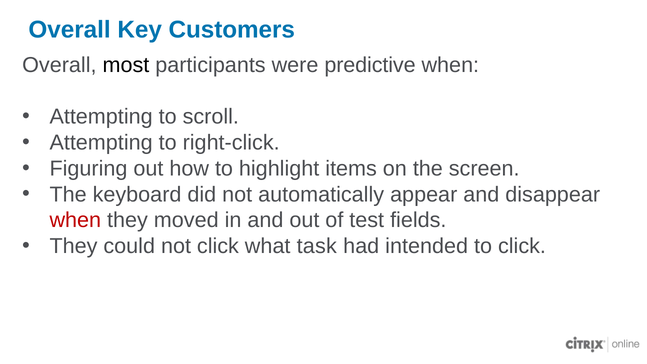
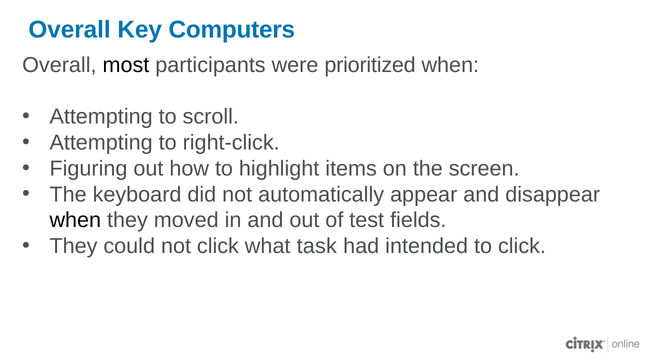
Customers: Customers -> Computers (232, 30)
predictive: predictive -> prioritized (370, 65)
when colour: red -> black (75, 220)
